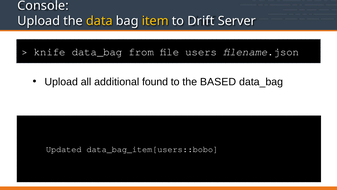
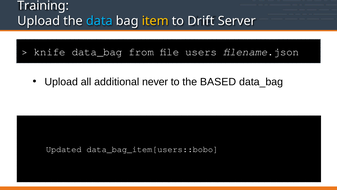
Console: Console -> Training (43, 6)
data colour: yellow -> light blue (99, 21)
found: found -> never (155, 82)
